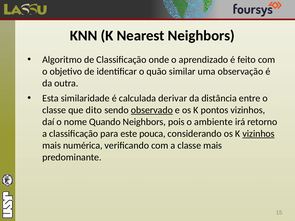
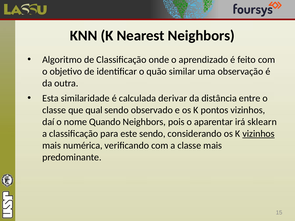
dito: dito -> qual (94, 110)
observado underline: present -> none (152, 110)
ambiente: ambiente -> aparentar (213, 122)
retorno: retorno -> sklearn (262, 122)
este pouca: pouca -> sendo (152, 134)
